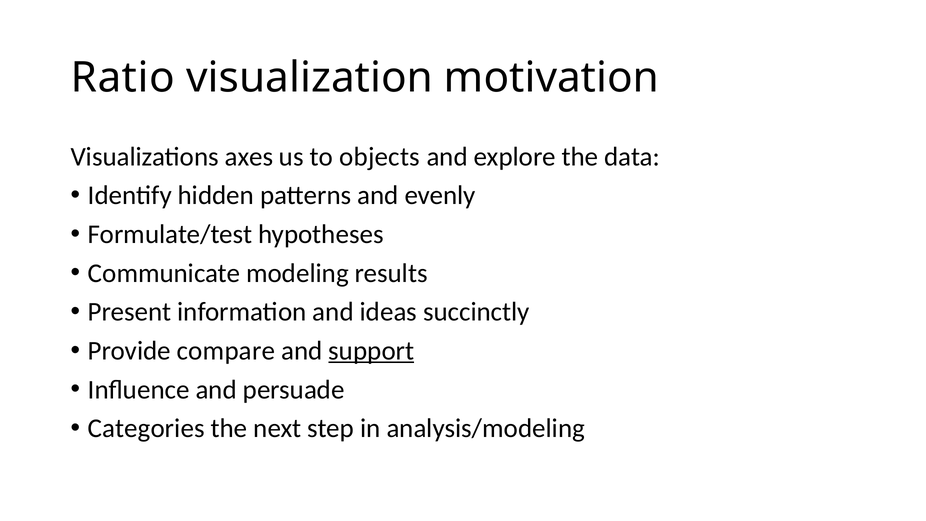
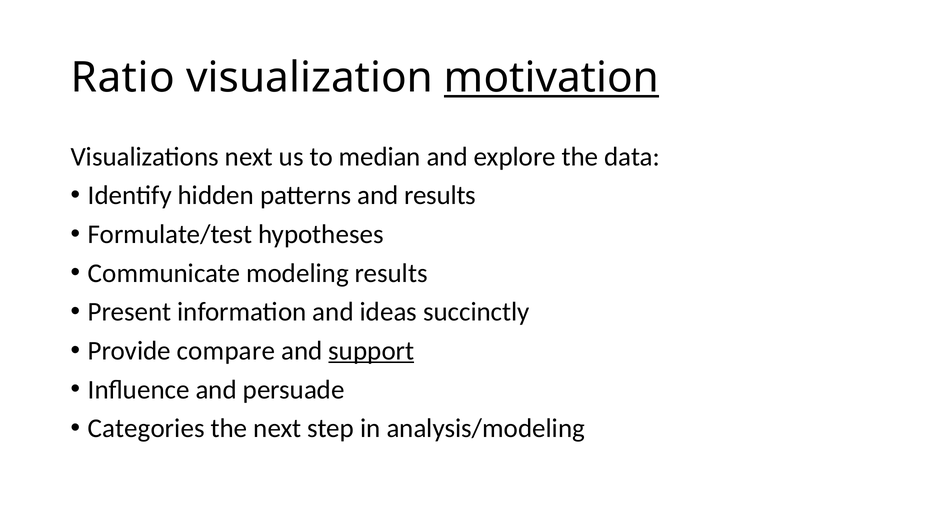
motivation underline: none -> present (552, 78)
Visualizations axes: axes -> next (249, 157)
objects: objects -> median (380, 157)
and evenly: evenly -> results (440, 195)
